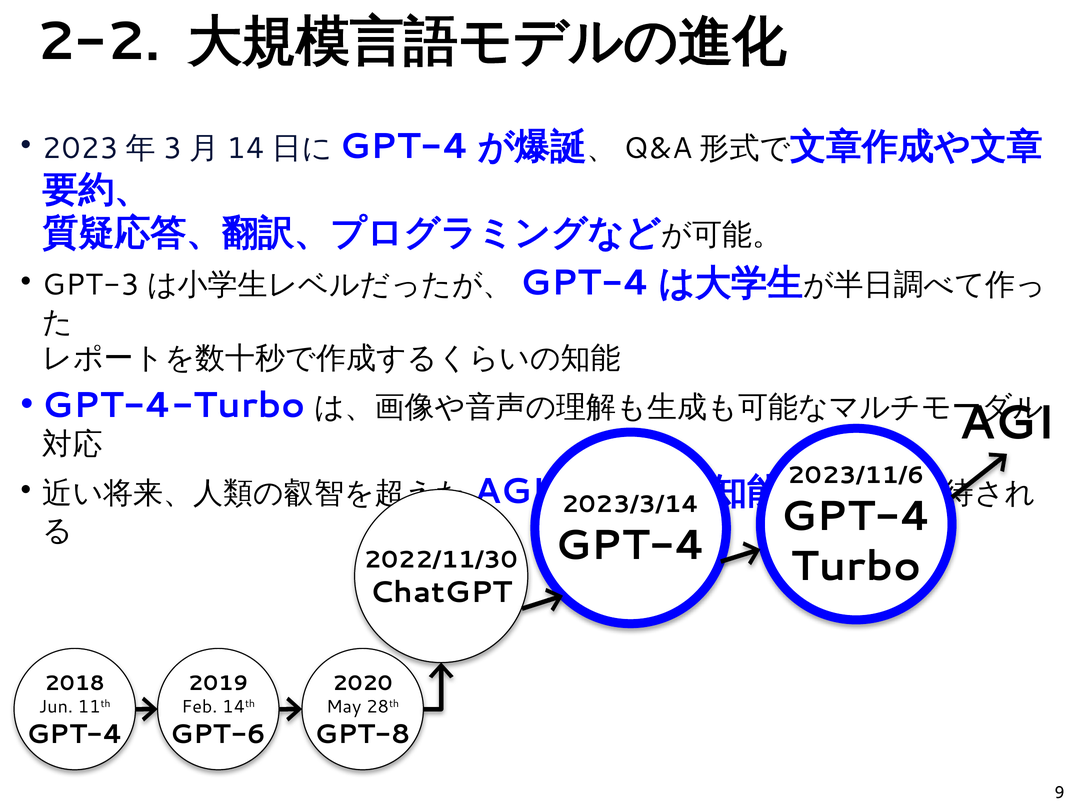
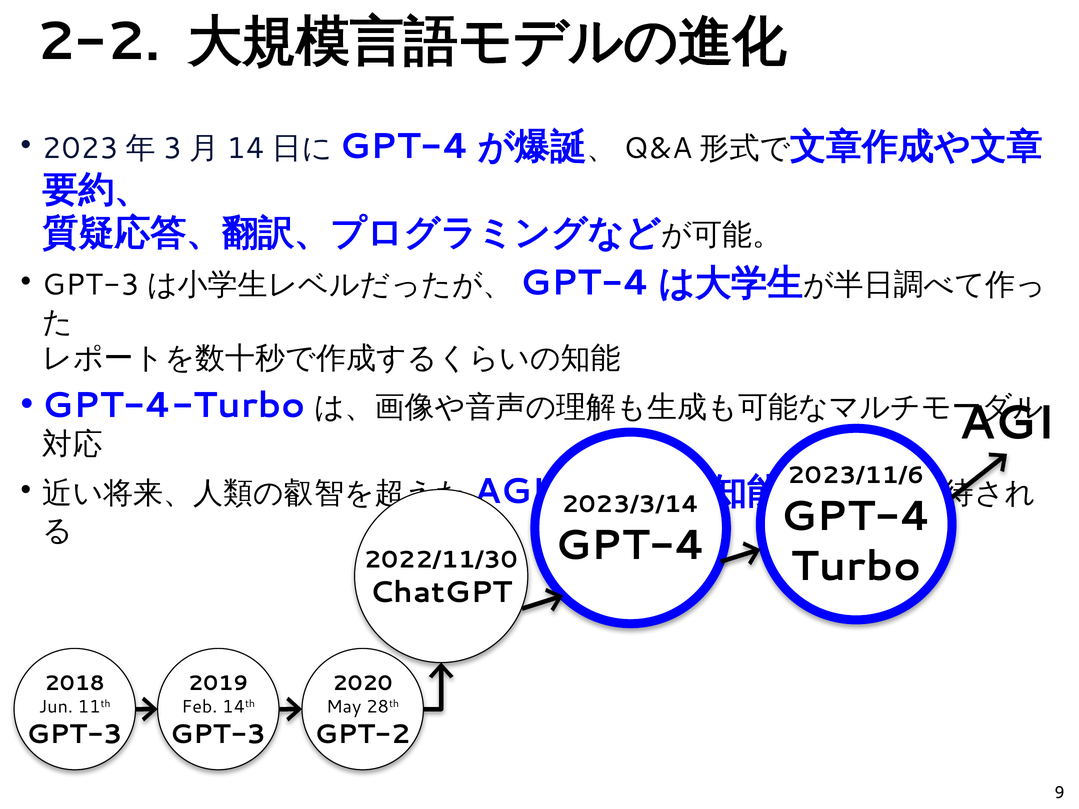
GPT-4: GPT-4 -> GPT-3 (75, 735)
GPT-6: GPT-6 -> GPT-3 (218, 735)
GPT-8: GPT-8 -> GPT-2 (363, 735)
